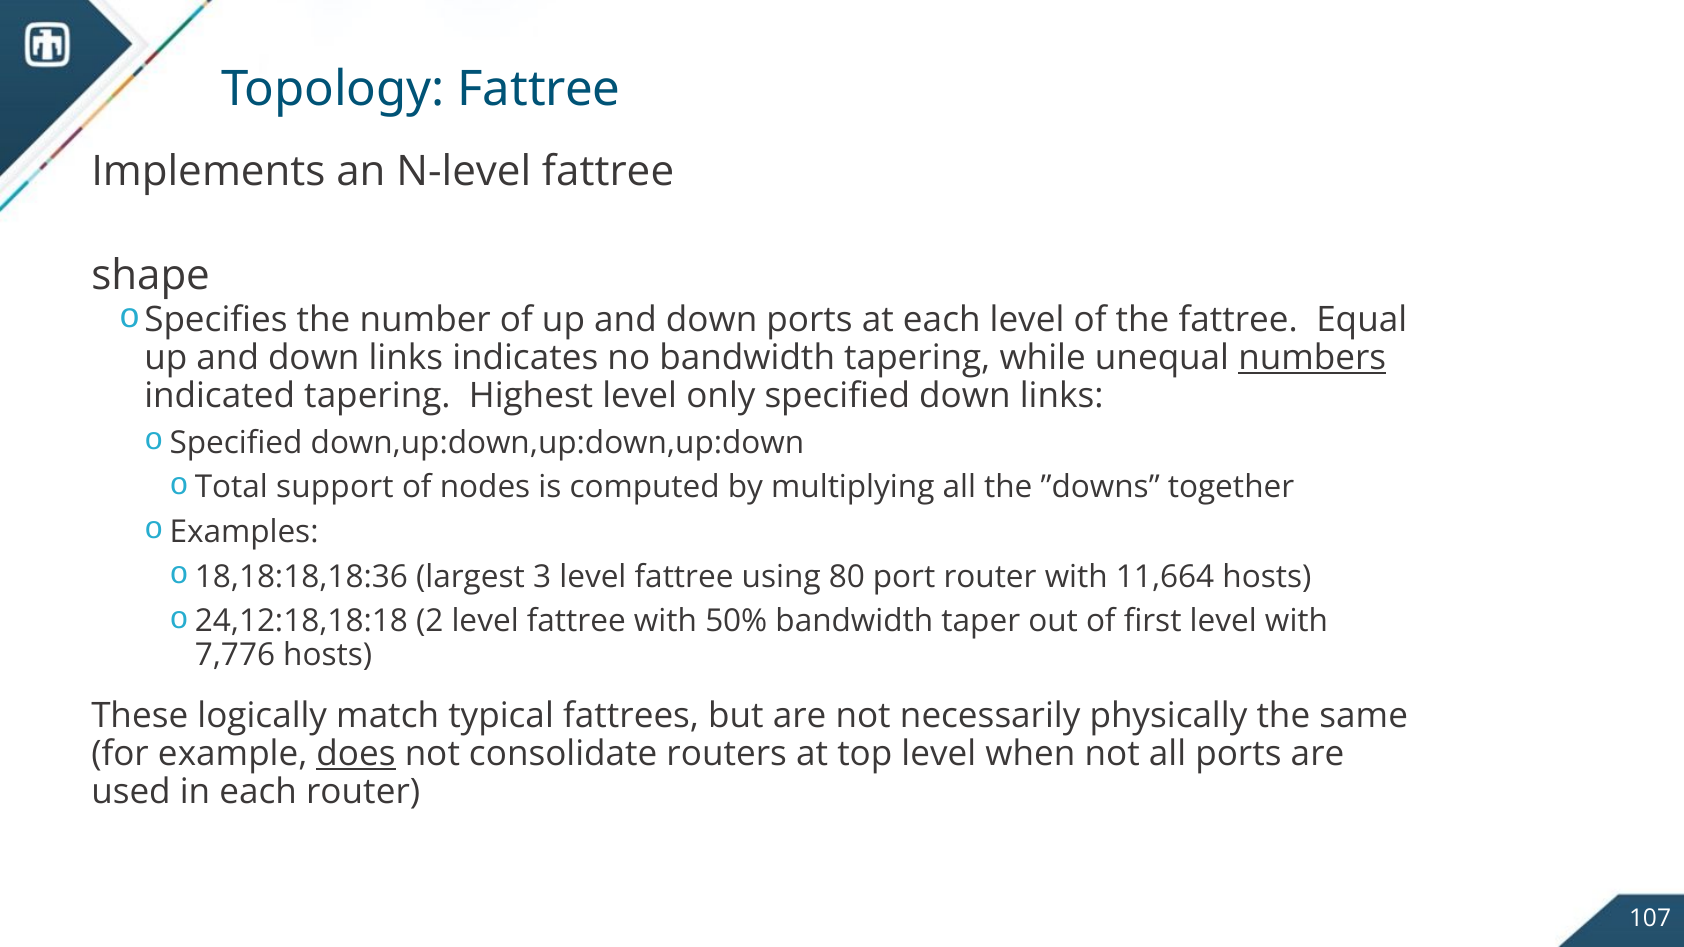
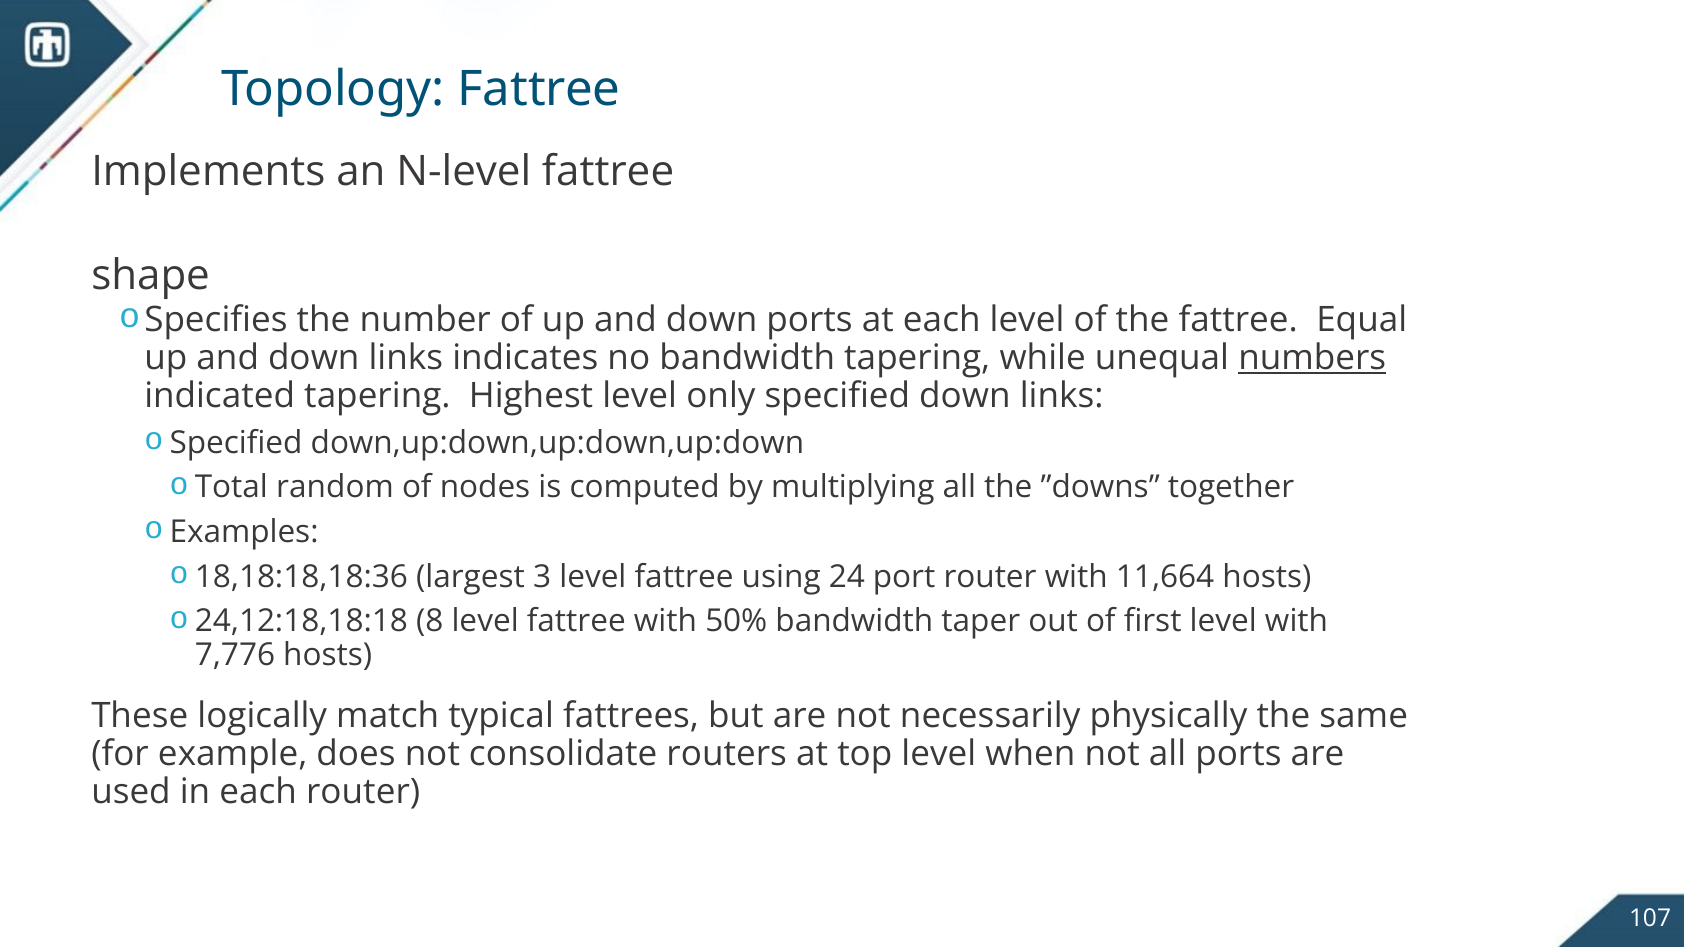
support: support -> random (335, 488)
80: 80 -> 24 (847, 577)
2: 2 -> 8 (430, 622)
does underline: present -> none (356, 754)
